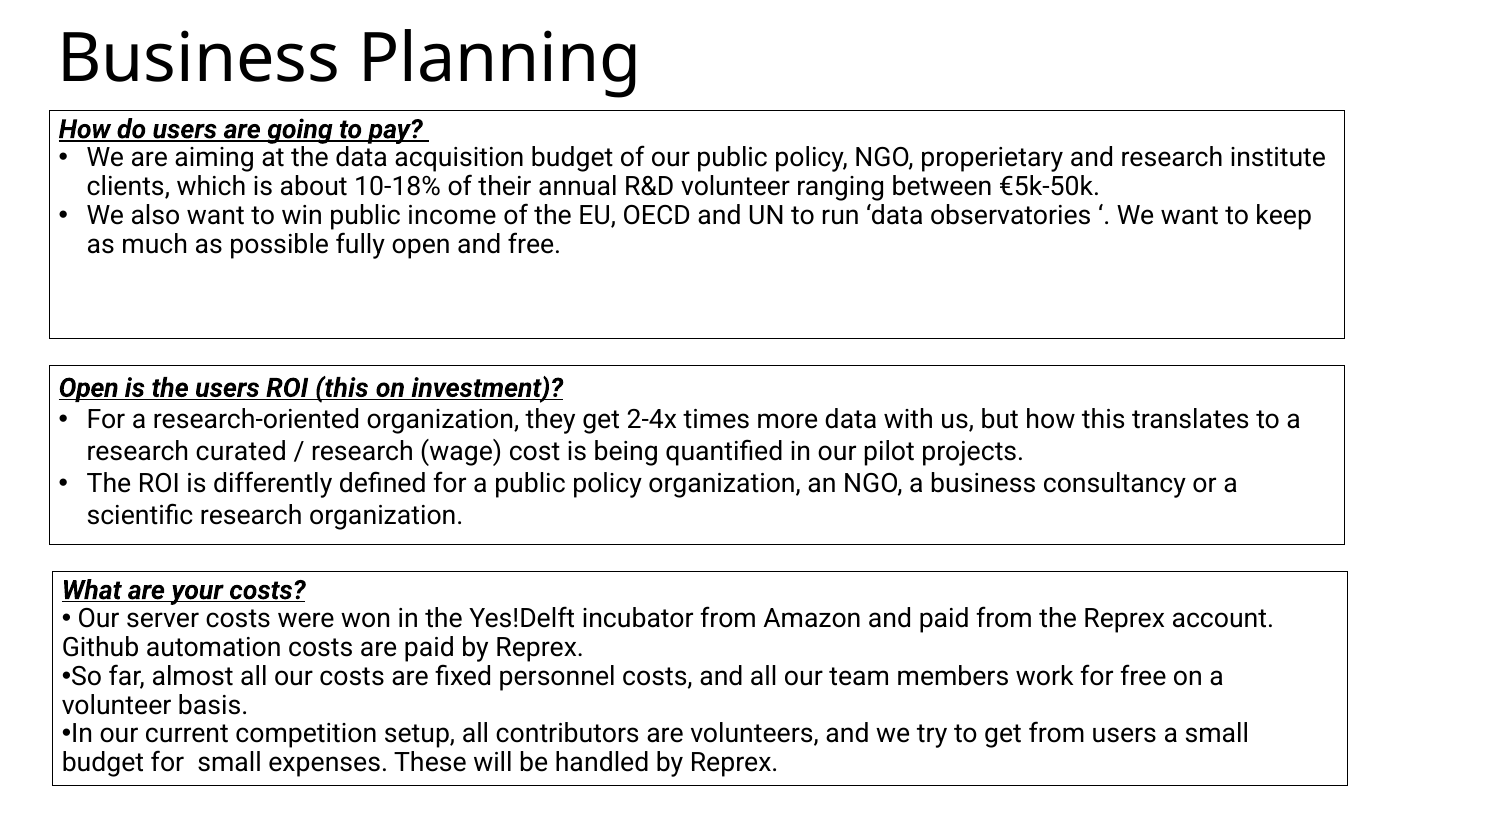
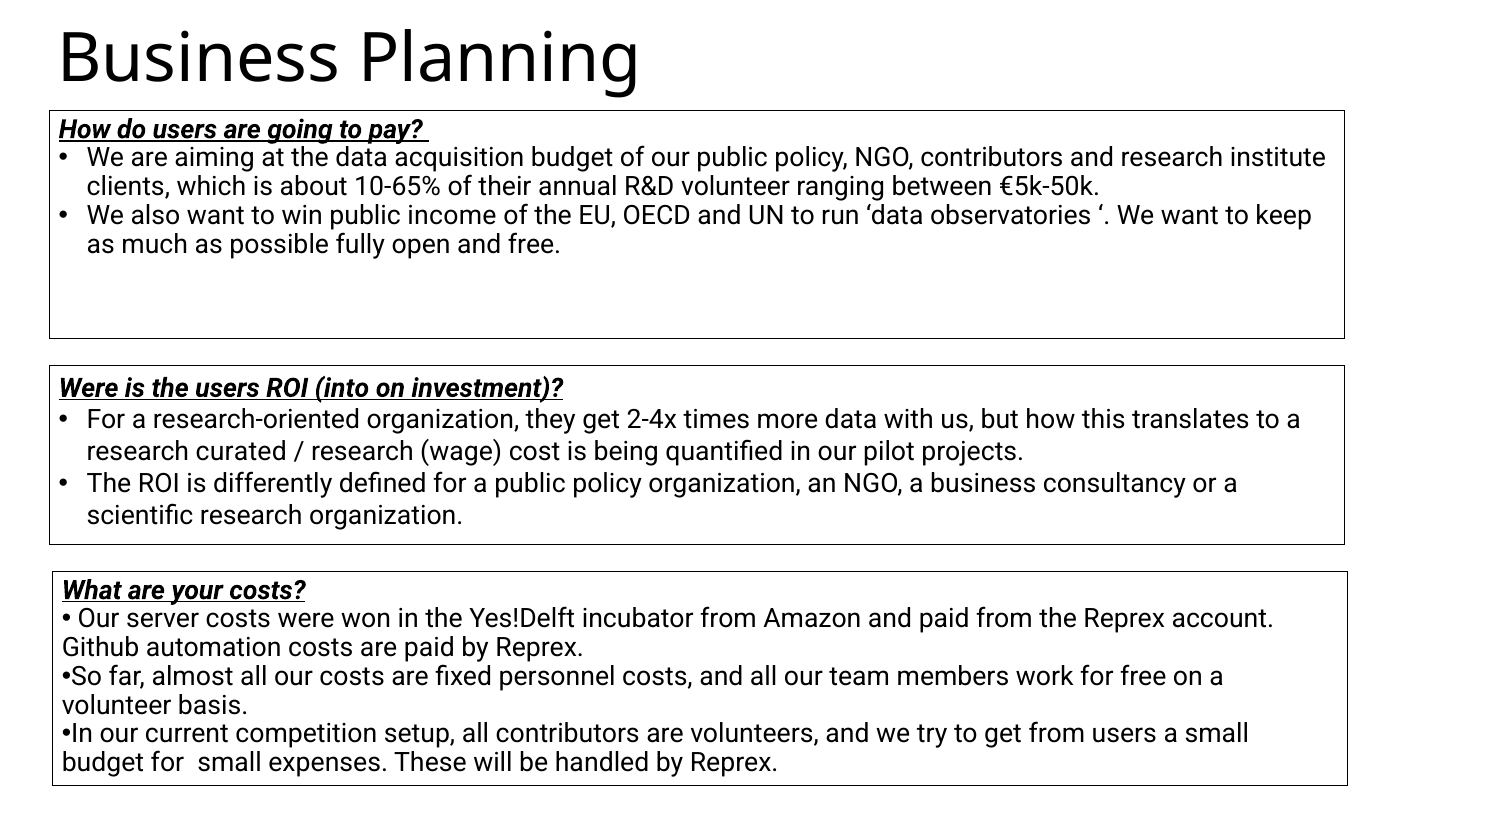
NGO properietary: properietary -> contributors (992, 158)
10-18%: 10-18% -> 10-65% (398, 187)
Open: Open -> Were (89, 388)
ROI this: this -> into (342, 388)
